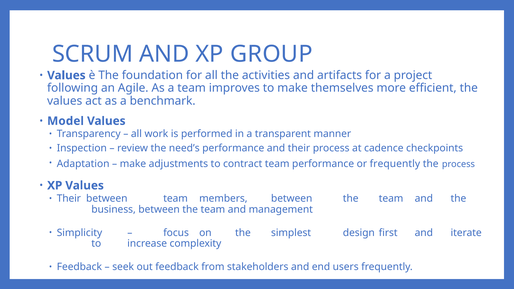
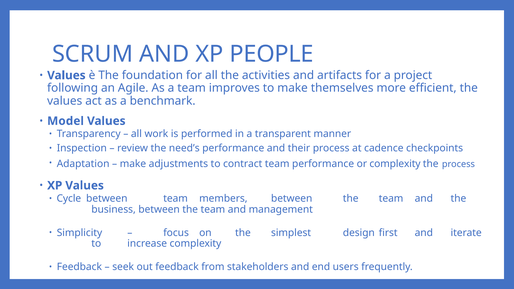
GROUP: GROUP -> PEOPLE (272, 54)
or frequently: frequently -> complexity (395, 164)
Their: Their -> Cycle (69, 199)
